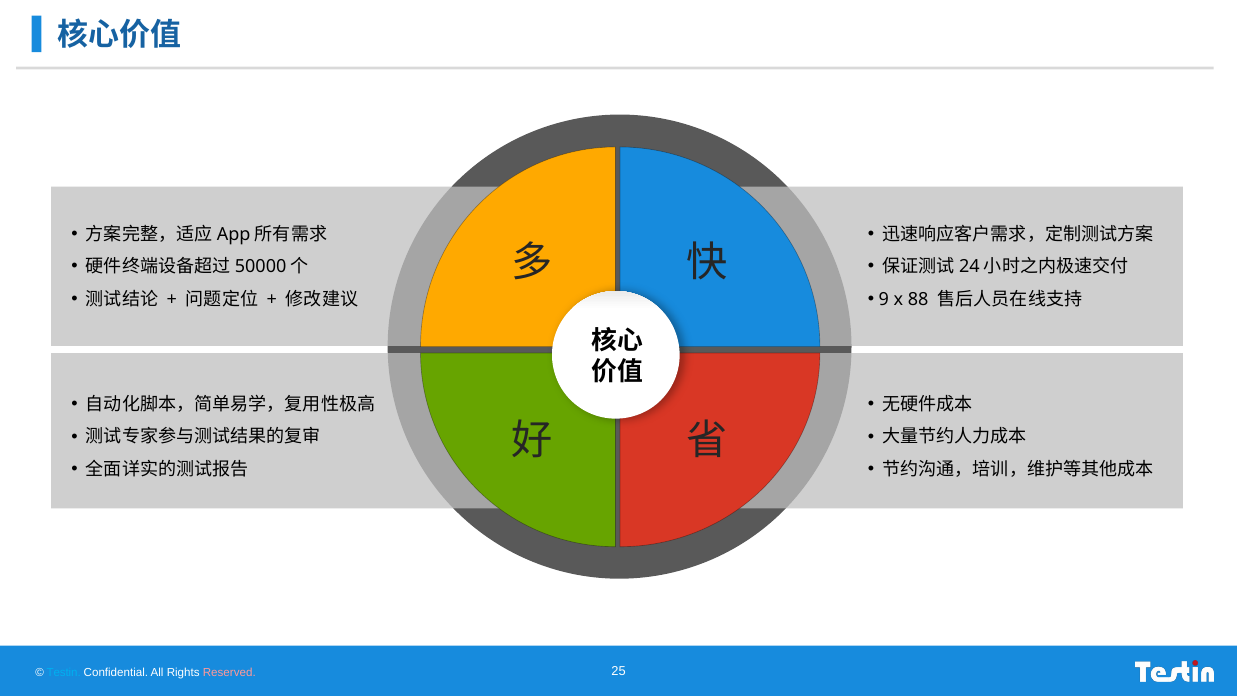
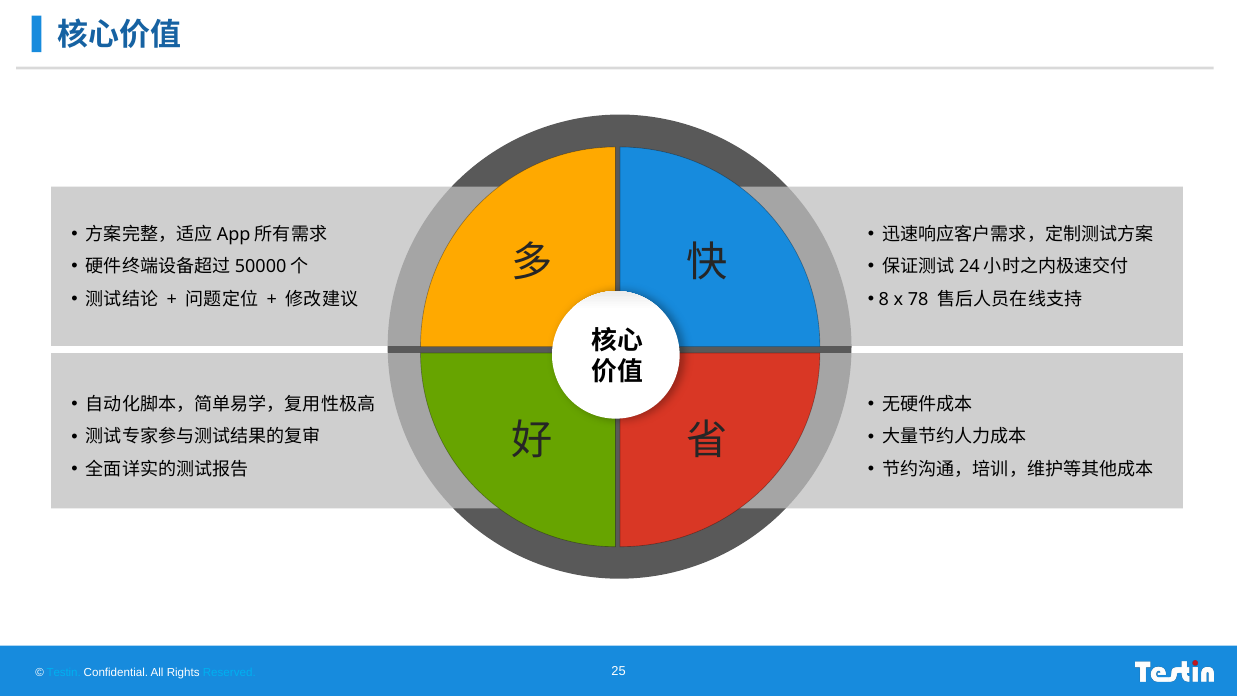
9: 9 -> 8 (884, 299)
88: 88 -> 78 (918, 299)
Reserved colour: pink -> light blue (229, 672)
